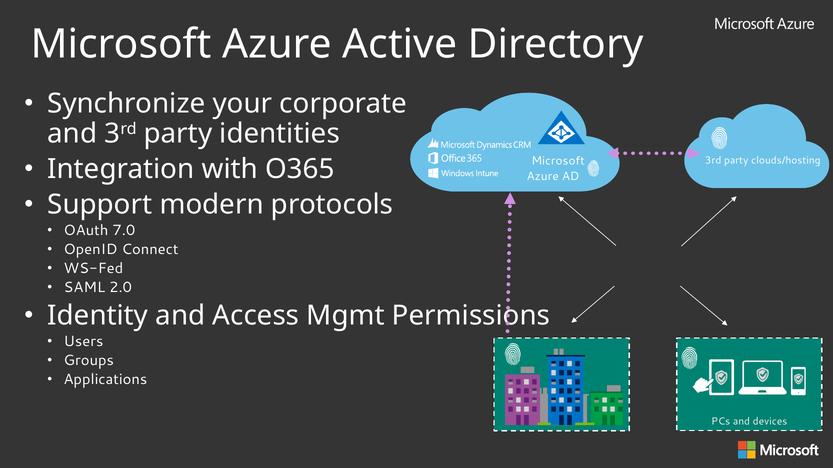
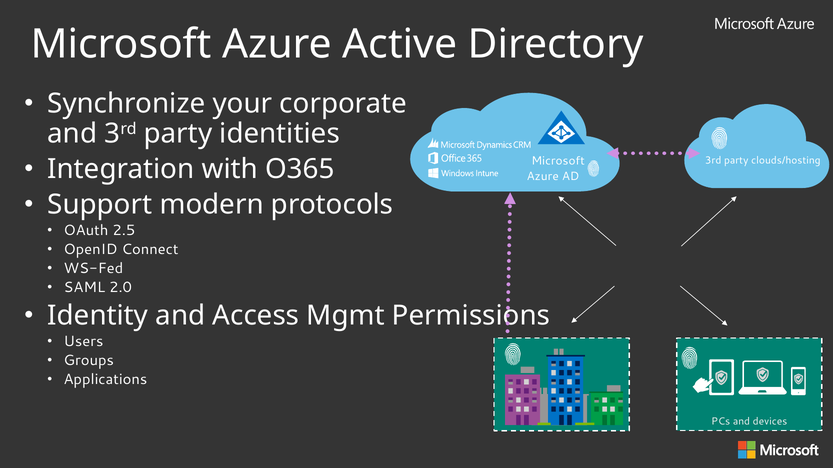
7.0: 7.0 -> 2.5 (124, 231)
